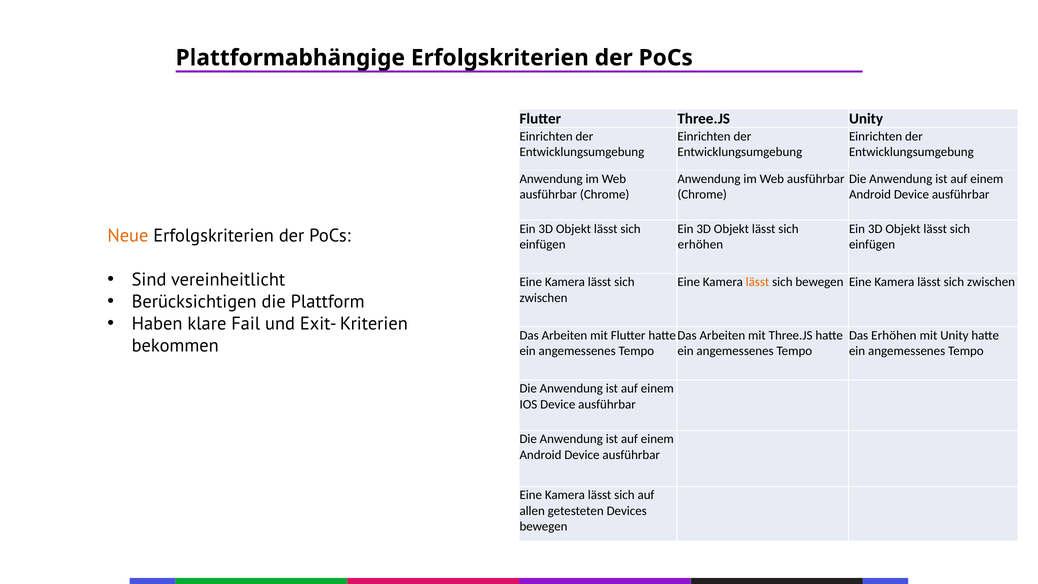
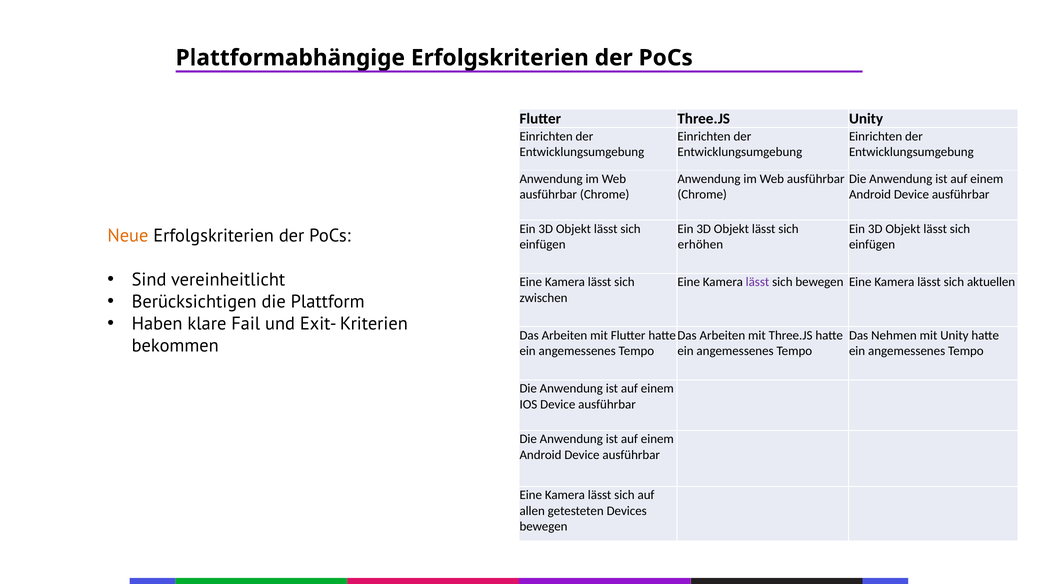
lässt colour: orange -> purple (758, 282)
zwischen: zwischen -> aktuellen (991, 282)
Das Erhöhen: Erhöhen -> Nehmen (894, 335)
